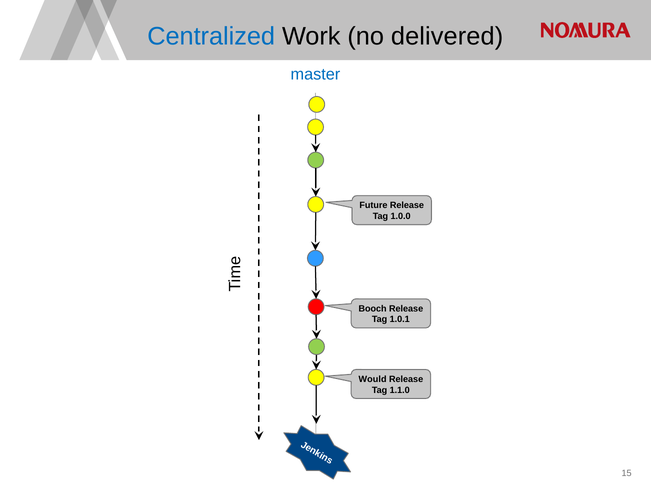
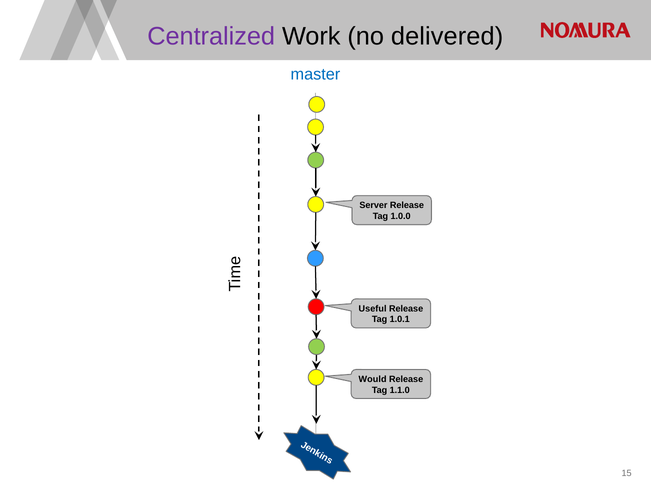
Centralized colour: blue -> purple (211, 36)
Future: Future -> Server (373, 205)
Booch: Booch -> Useful (373, 308)
